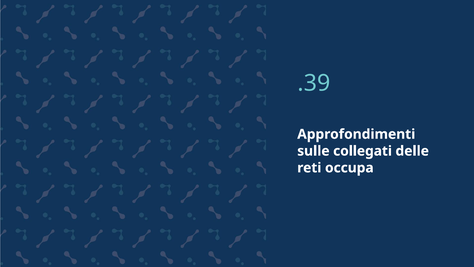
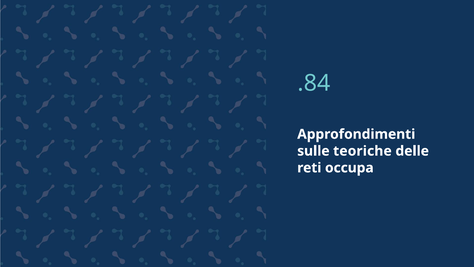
.39: .39 -> .84 (314, 83)
collegati: collegati -> teoriche (362, 151)
